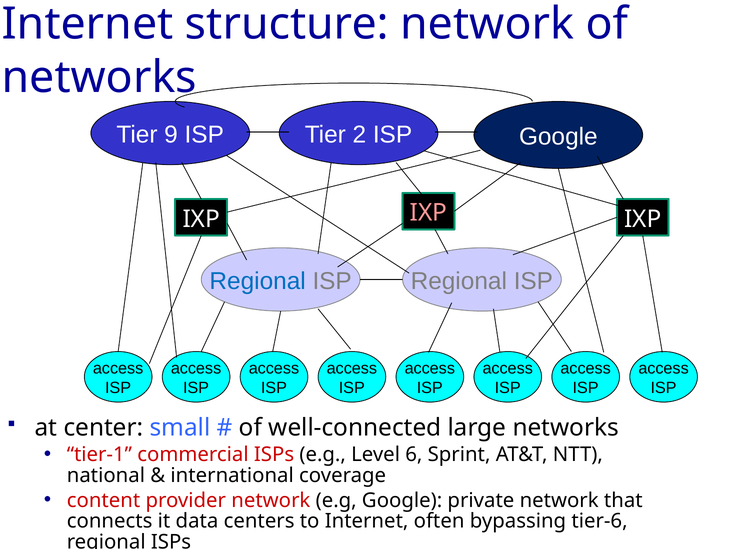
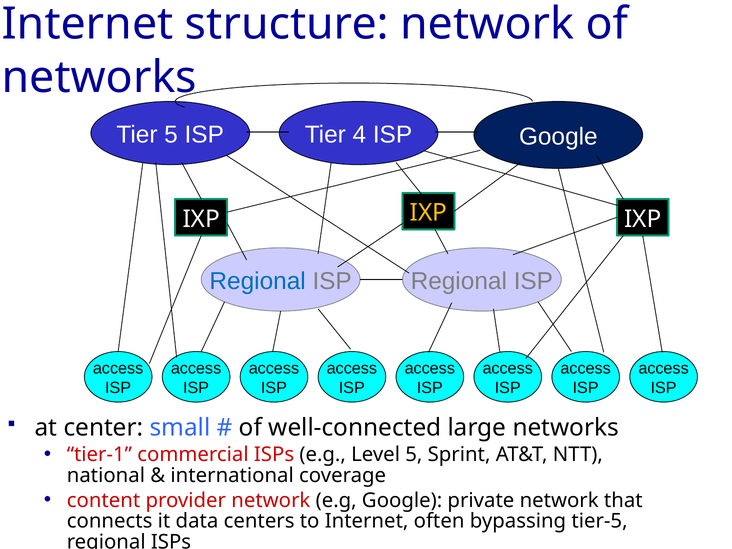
Tier 9: 9 -> 5 (171, 135)
2: 2 -> 4 (359, 135)
IXP colour: pink -> yellow (428, 213)
Level 6: 6 -> 5 (414, 455)
tier-6: tier-6 -> tier-5 (600, 521)
